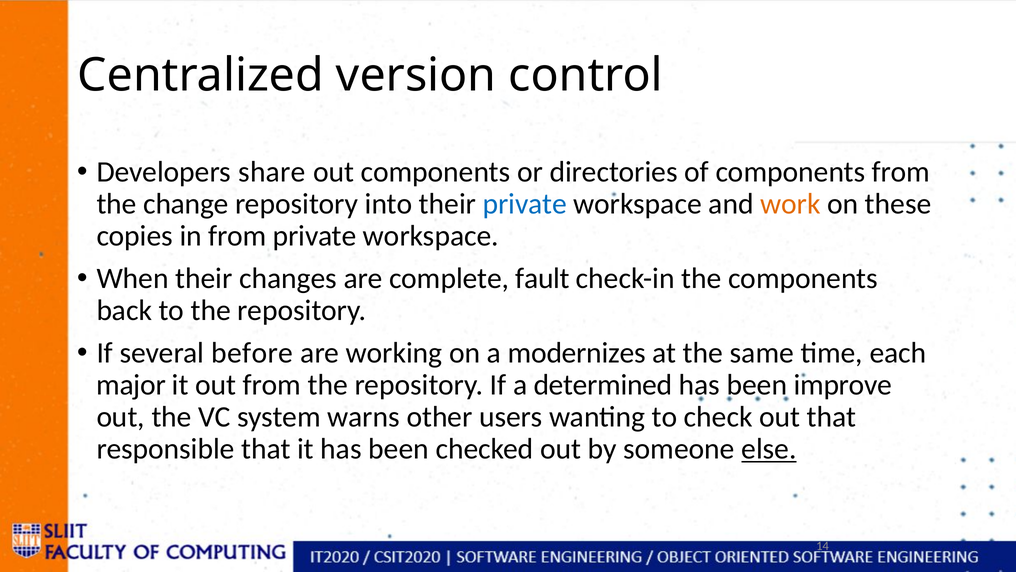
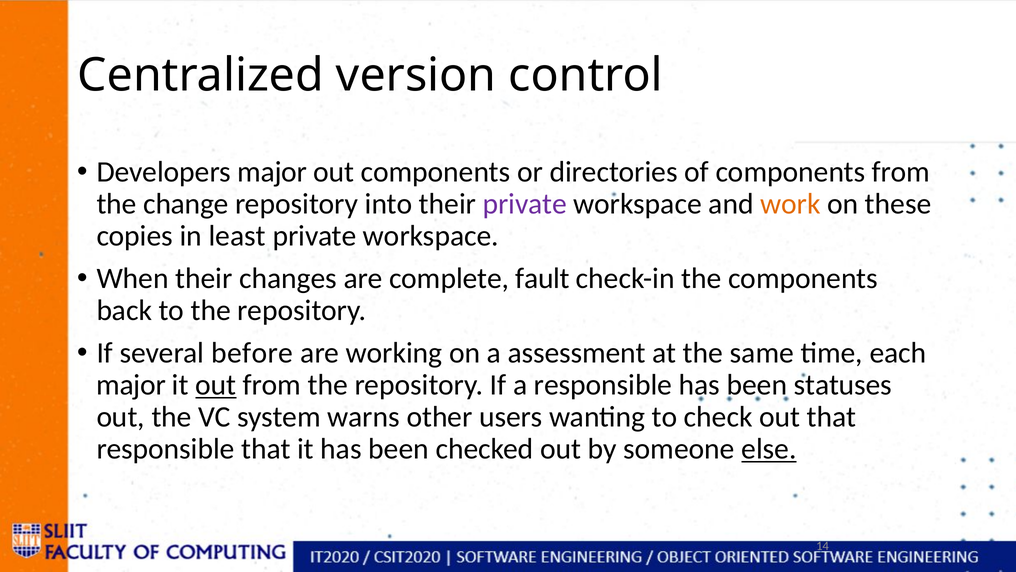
Developers share: share -> major (272, 172)
private colour: blue -> purple (525, 204)
in from: from -> least (237, 236)
modernizes: modernizes -> assessment (577, 353)
out underline: none -> present (216, 385)
a determined: determined -> responsible (603, 385)
improve: improve -> statuses (843, 385)
